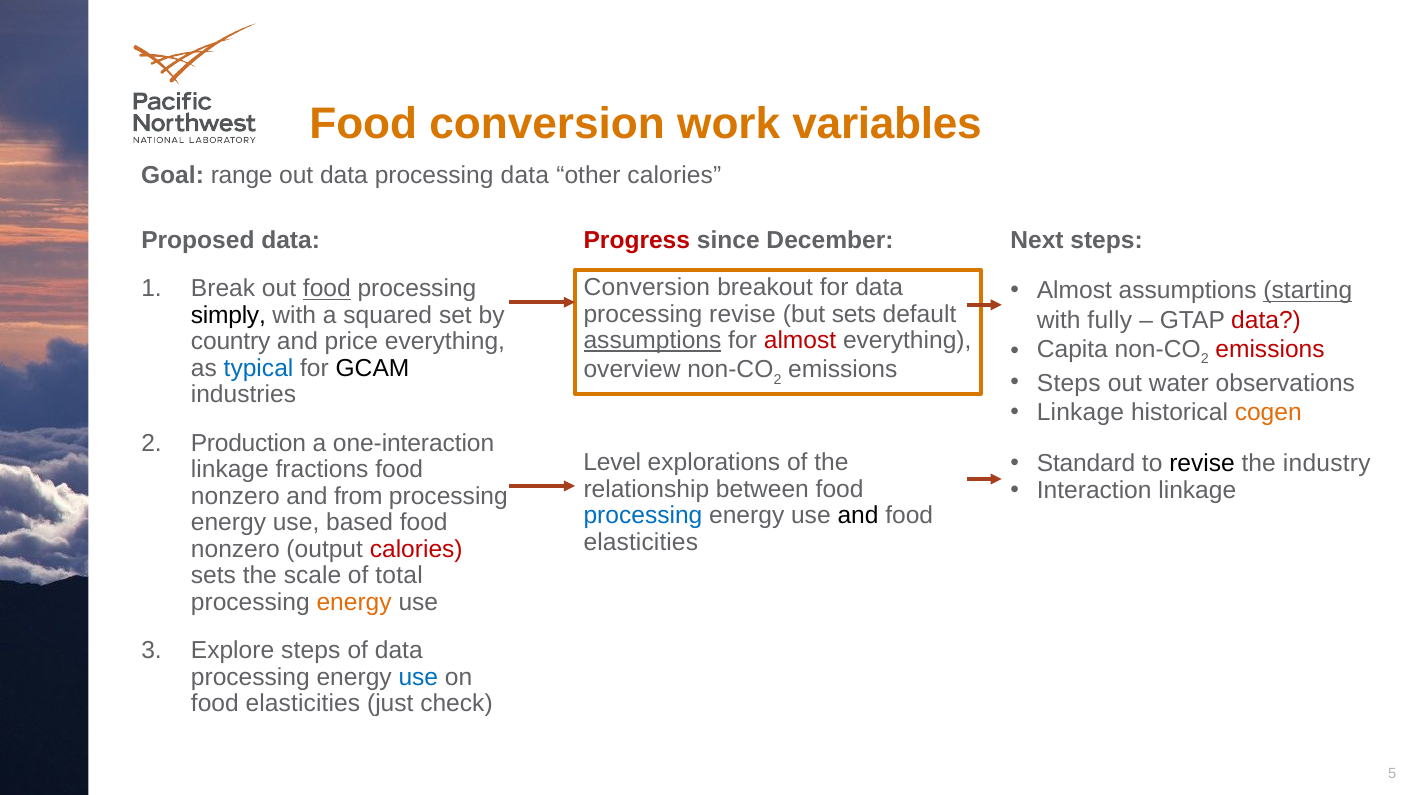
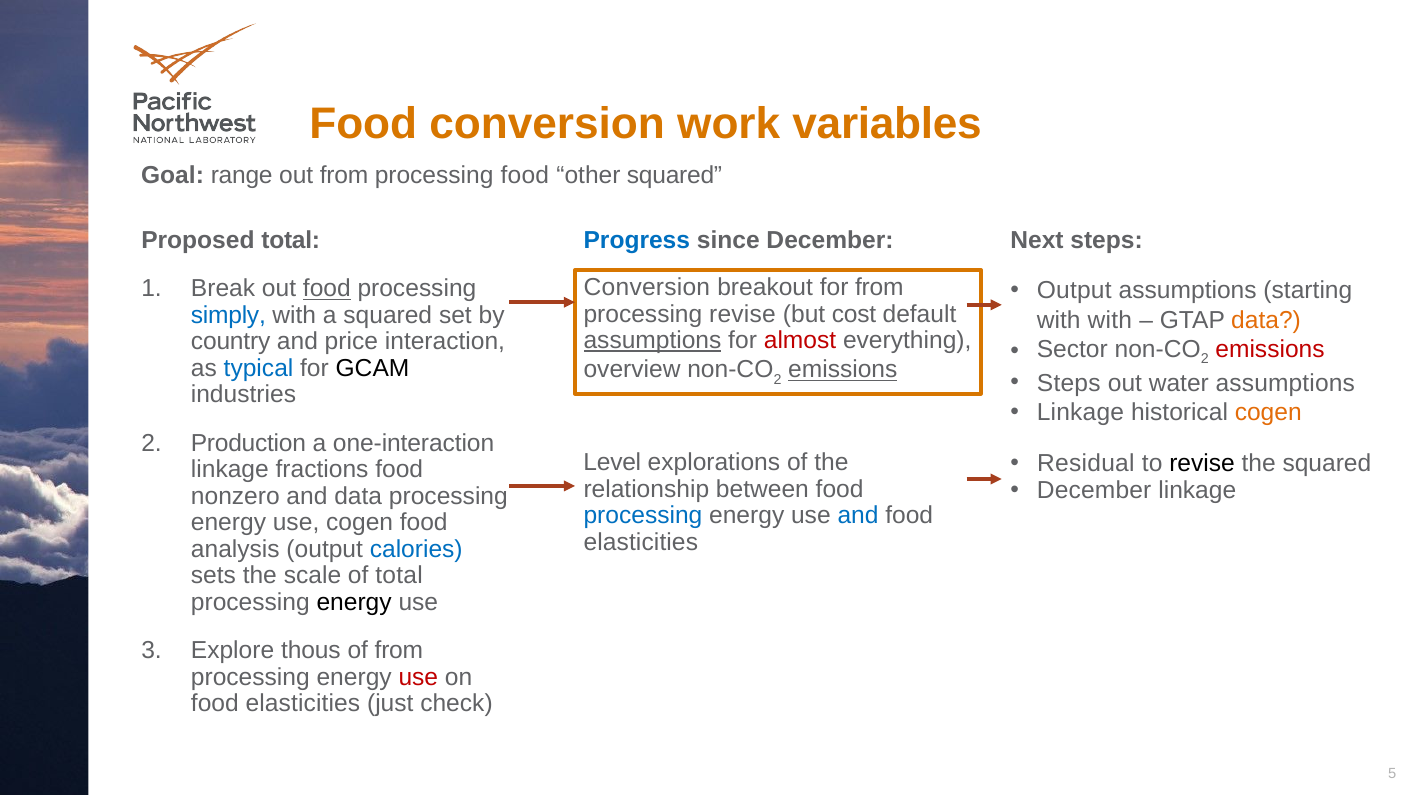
out data: data -> from (344, 176)
processing data: data -> food (525, 176)
other calories: calories -> squared (675, 176)
Proposed data: data -> total (291, 240)
Progress colour: red -> blue (637, 240)
for data: data -> from (879, 288)
Almost: Almost -> Output (1074, 291)
starting underline: present -> none (1308, 291)
but sets: sets -> cost (854, 314)
simply colour: black -> blue (228, 315)
with fully: fully -> with (1110, 320)
data colour: red -> orange (1266, 320)
price everything: everything -> interaction (445, 342)
Capita: Capita -> Sector (1072, 350)
emissions underline: none -> present (843, 370)
water observations: observations -> assumptions (1285, 383)
Standard: Standard -> Residual (1086, 464)
the industry: industry -> squared (1327, 464)
Interaction: Interaction -> December (1094, 491)
and from: from -> data (358, 497)
and colour: black -> blue (858, 516)
use based: based -> cogen (360, 523)
nonzero: nonzero -> analysis (235, 550)
calories colour: red -> blue (416, 550)
energy colour: orange -> black (354, 603)
Explore steps: steps -> thous (311, 651)
of data: data -> from (399, 651)
use colour: blue -> red (418, 678)
